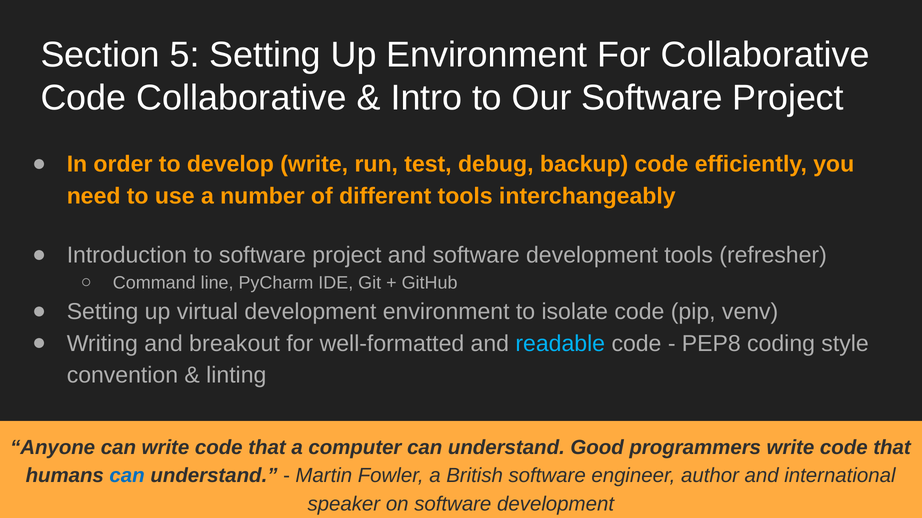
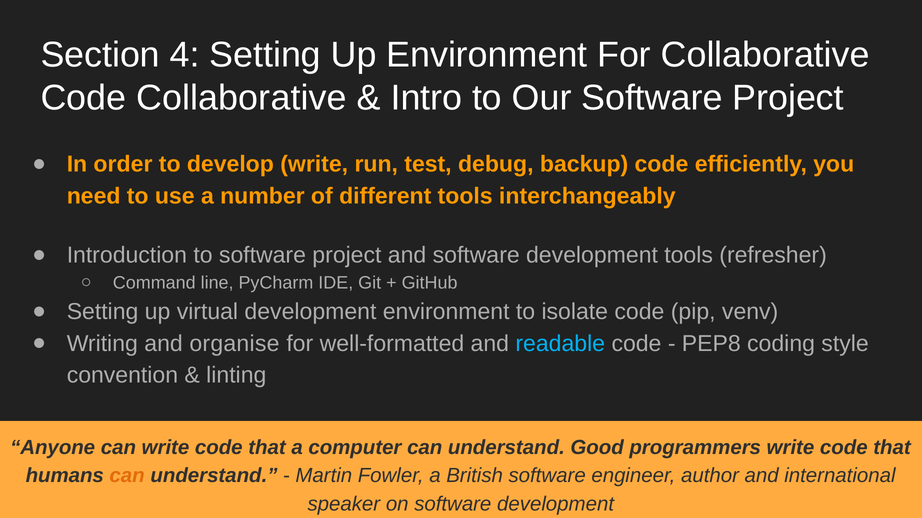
5: 5 -> 4 (185, 55)
breakout: breakout -> organise (234, 344)
can colour: blue -> orange (127, 476)
